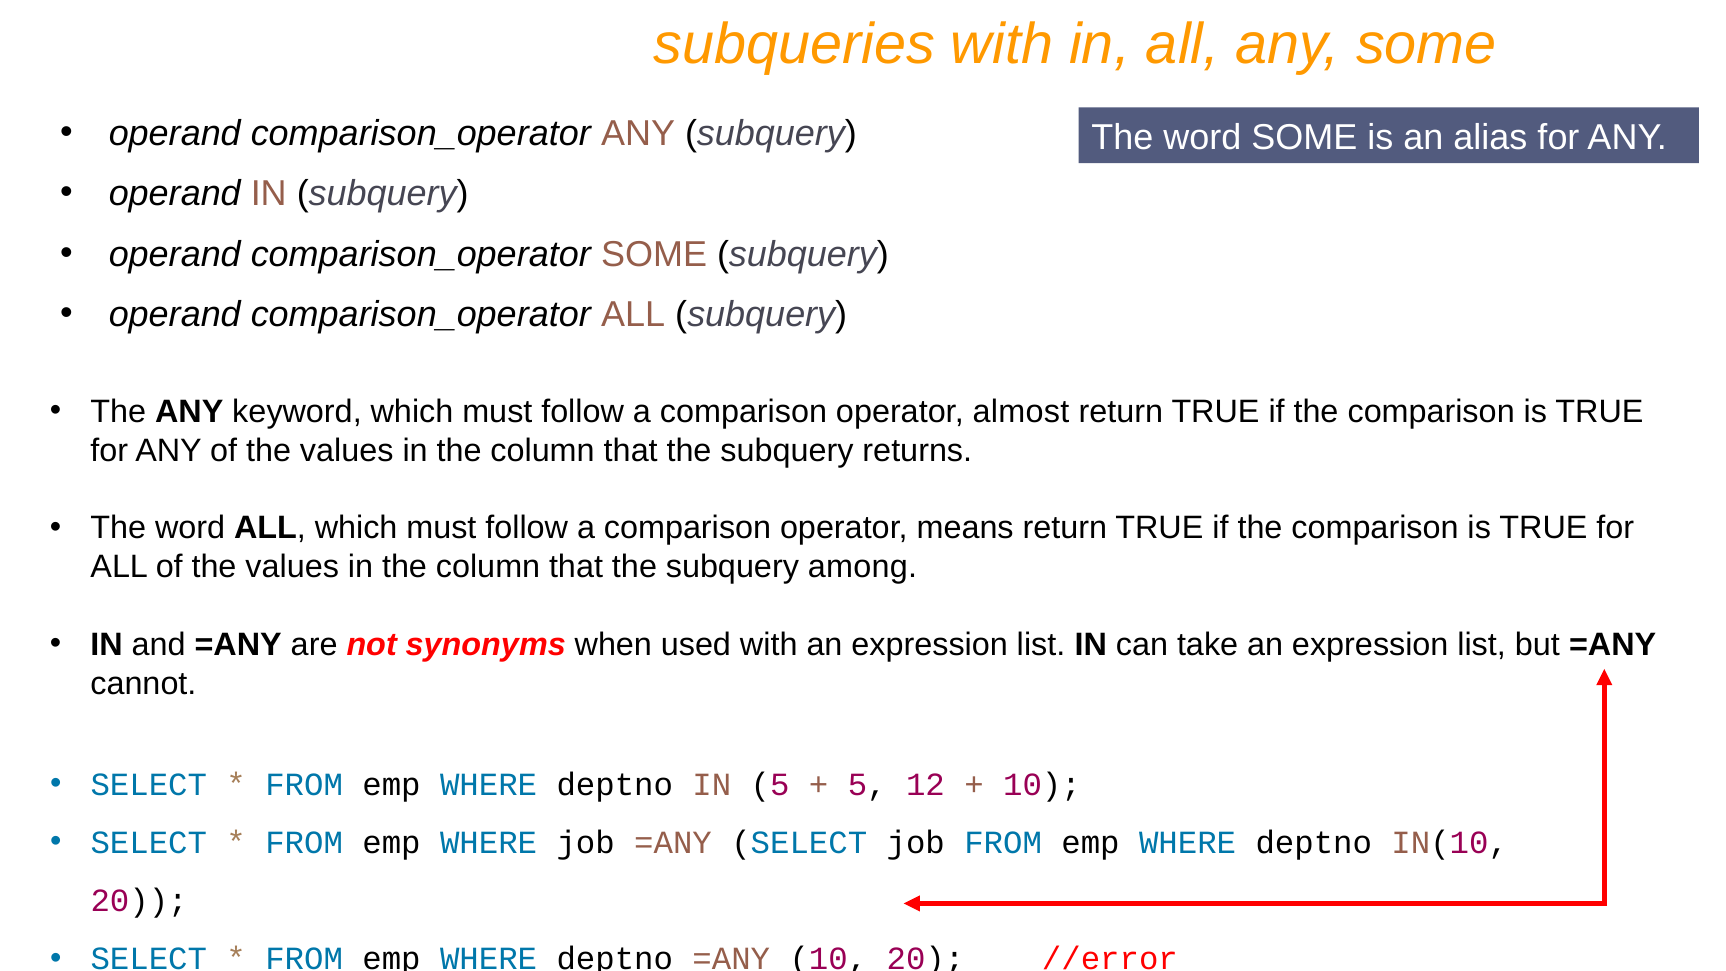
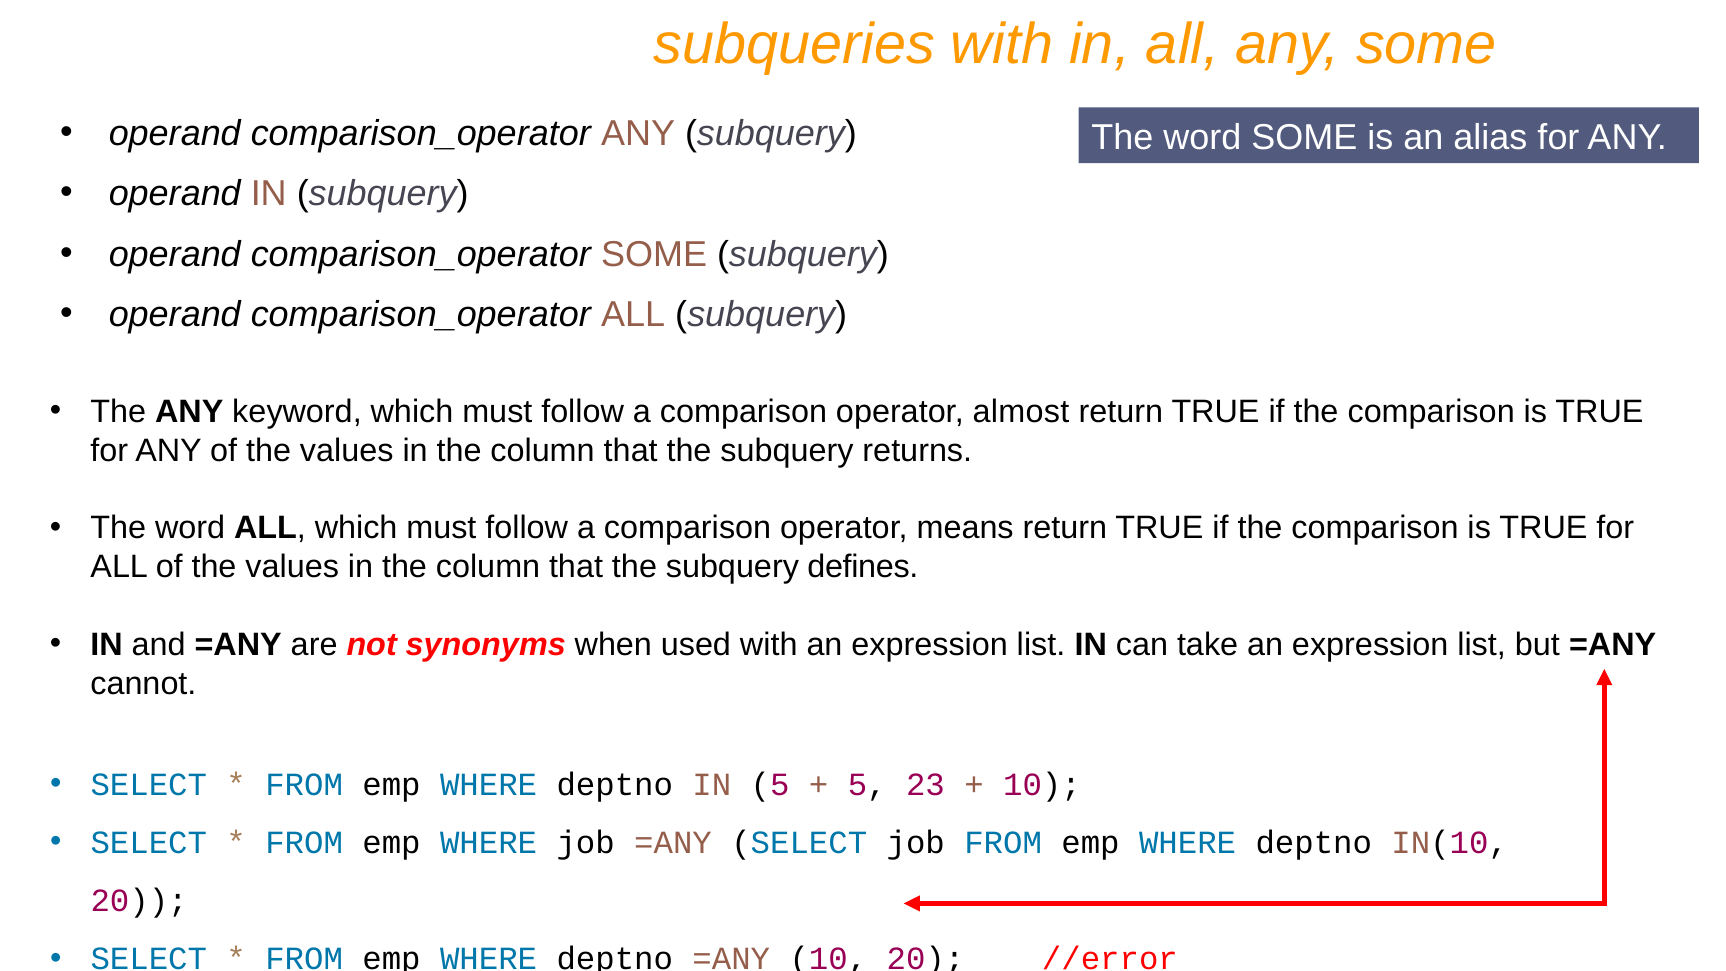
among: among -> defines (863, 567)
12: 12 -> 23 (925, 784)
